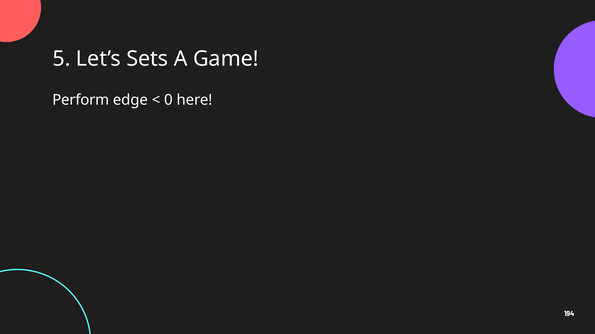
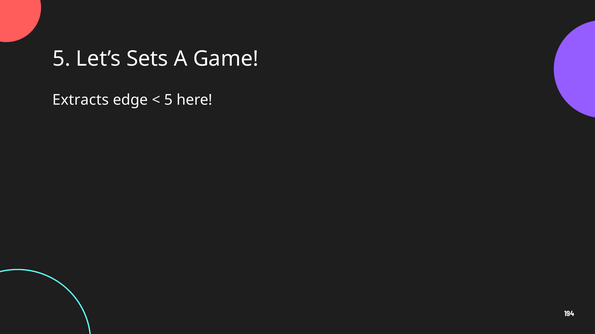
Perform: Perform -> Extracts (81, 100)
0: 0 -> 5 (168, 100)
